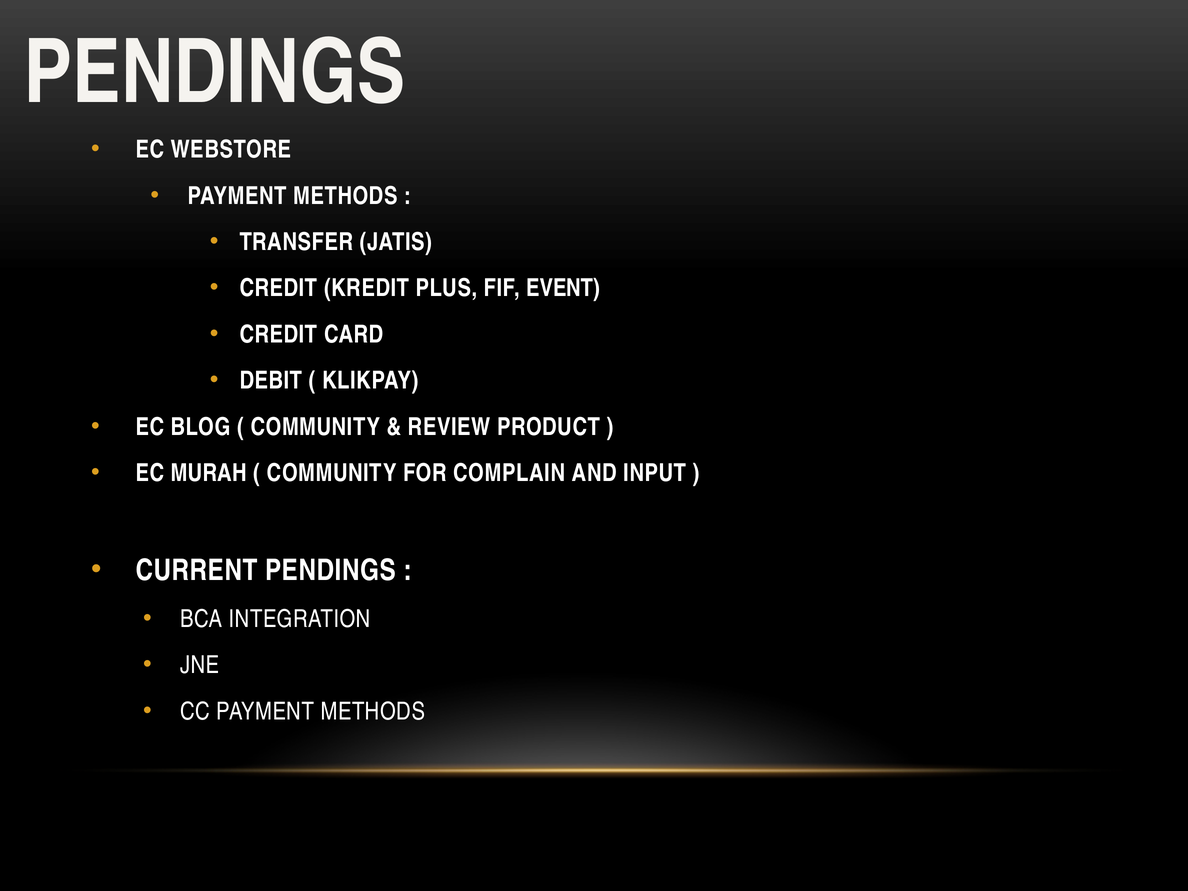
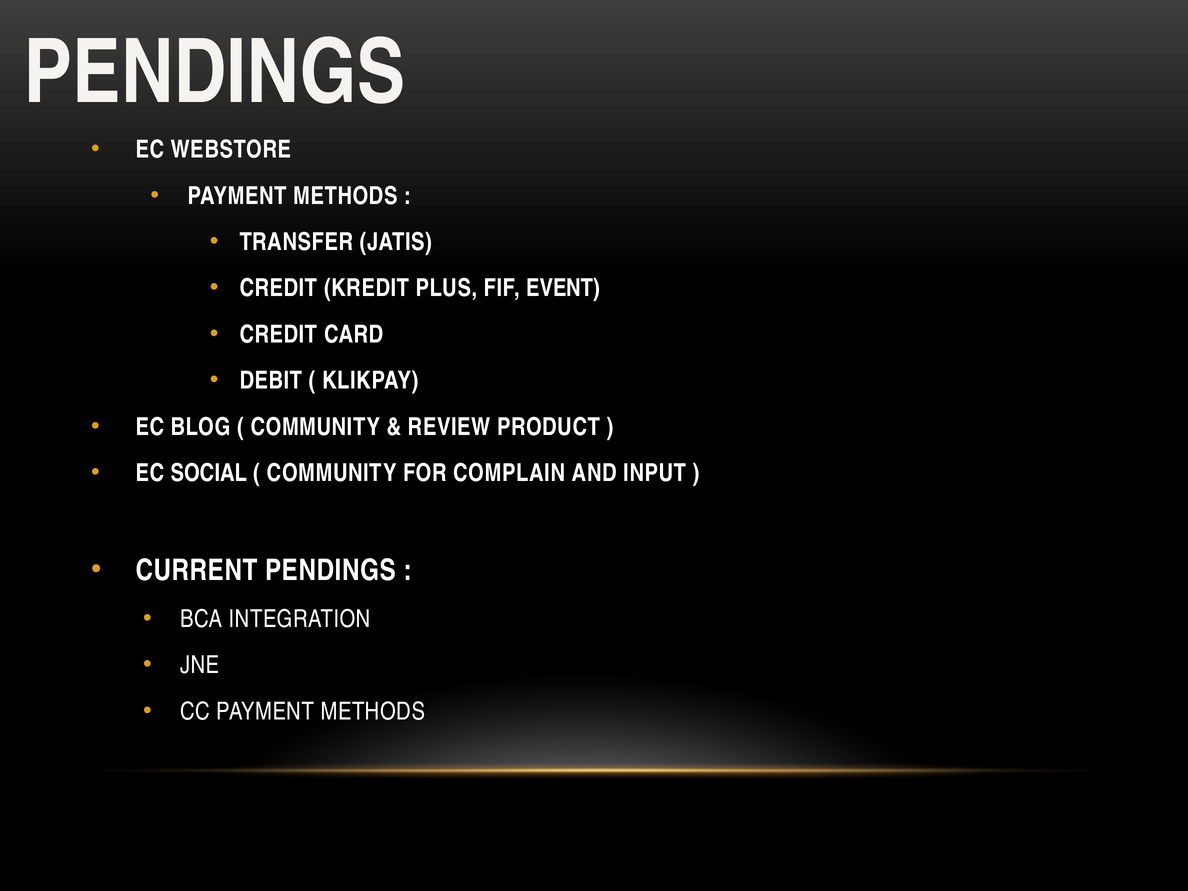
MURAH: MURAH -> SOCIAL (209, 473)
